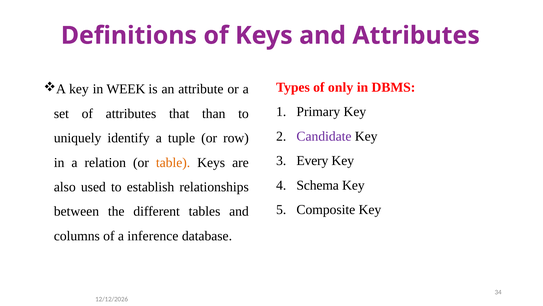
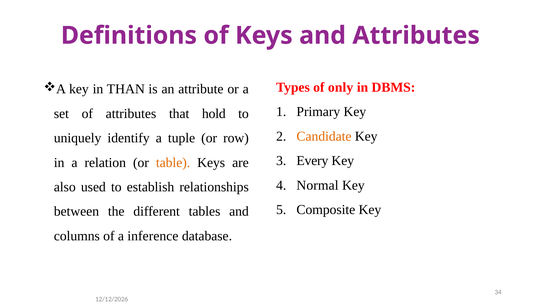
WEEK: WEEK -> THAN (126, 89)
than: than -> hold (214, 113)
Candidate colour: purple -> orange (324, 136)
Schema: Schema -> Normal (318, 185)
